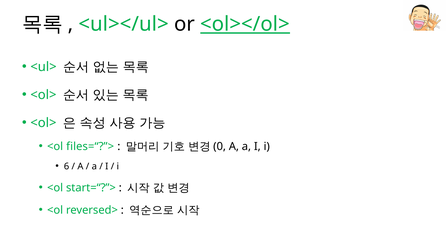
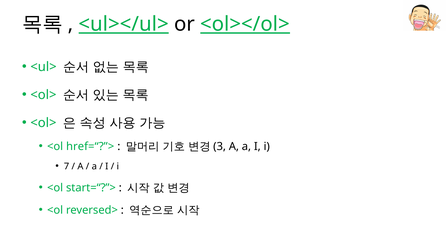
<ul></ul> underline: none -> present (124, 24)
files=“?”>: files=“?”> -> href=“?”> (90, 146)
0: 0 -> 3 (220, 146)
6: 6 -> 7 (67, 166)
